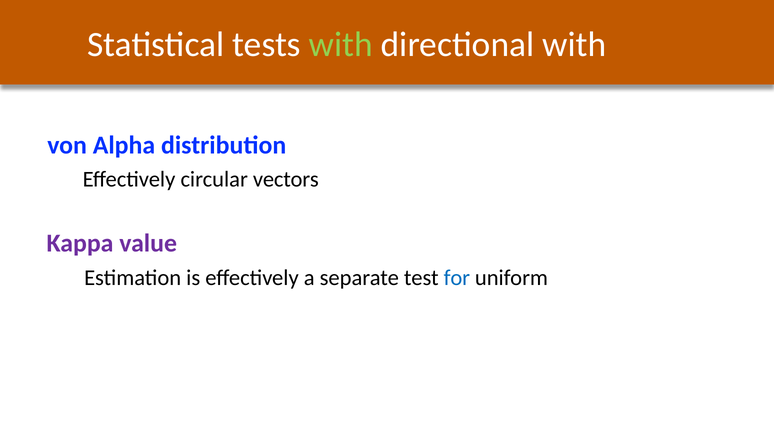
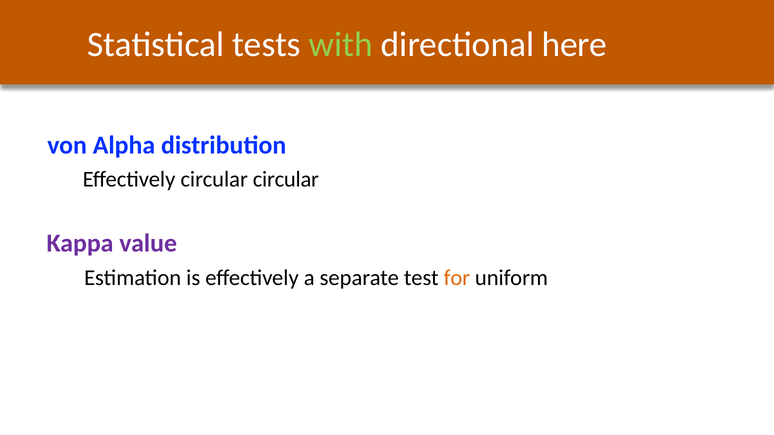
directional with: with -> here (574, 45)
circular vectors: vectors -> circular (286, 180)
for colour: blue -> orange (457, 278)
